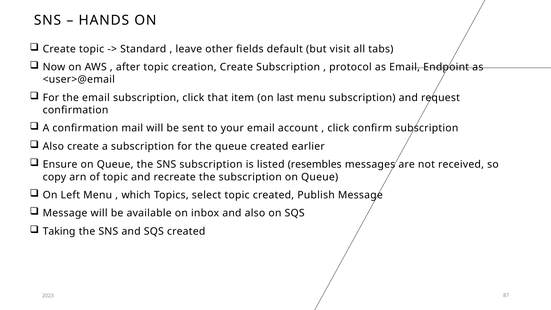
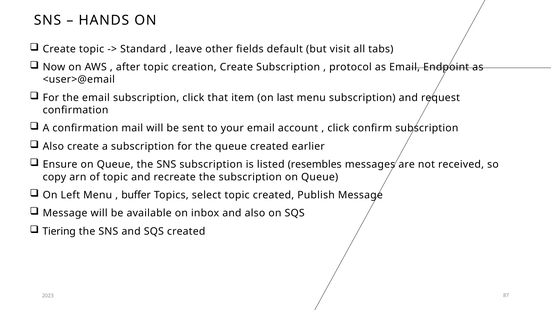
which: which -> buffer (136, 195)
Taking: Taking -> Tiering (59, 231)
